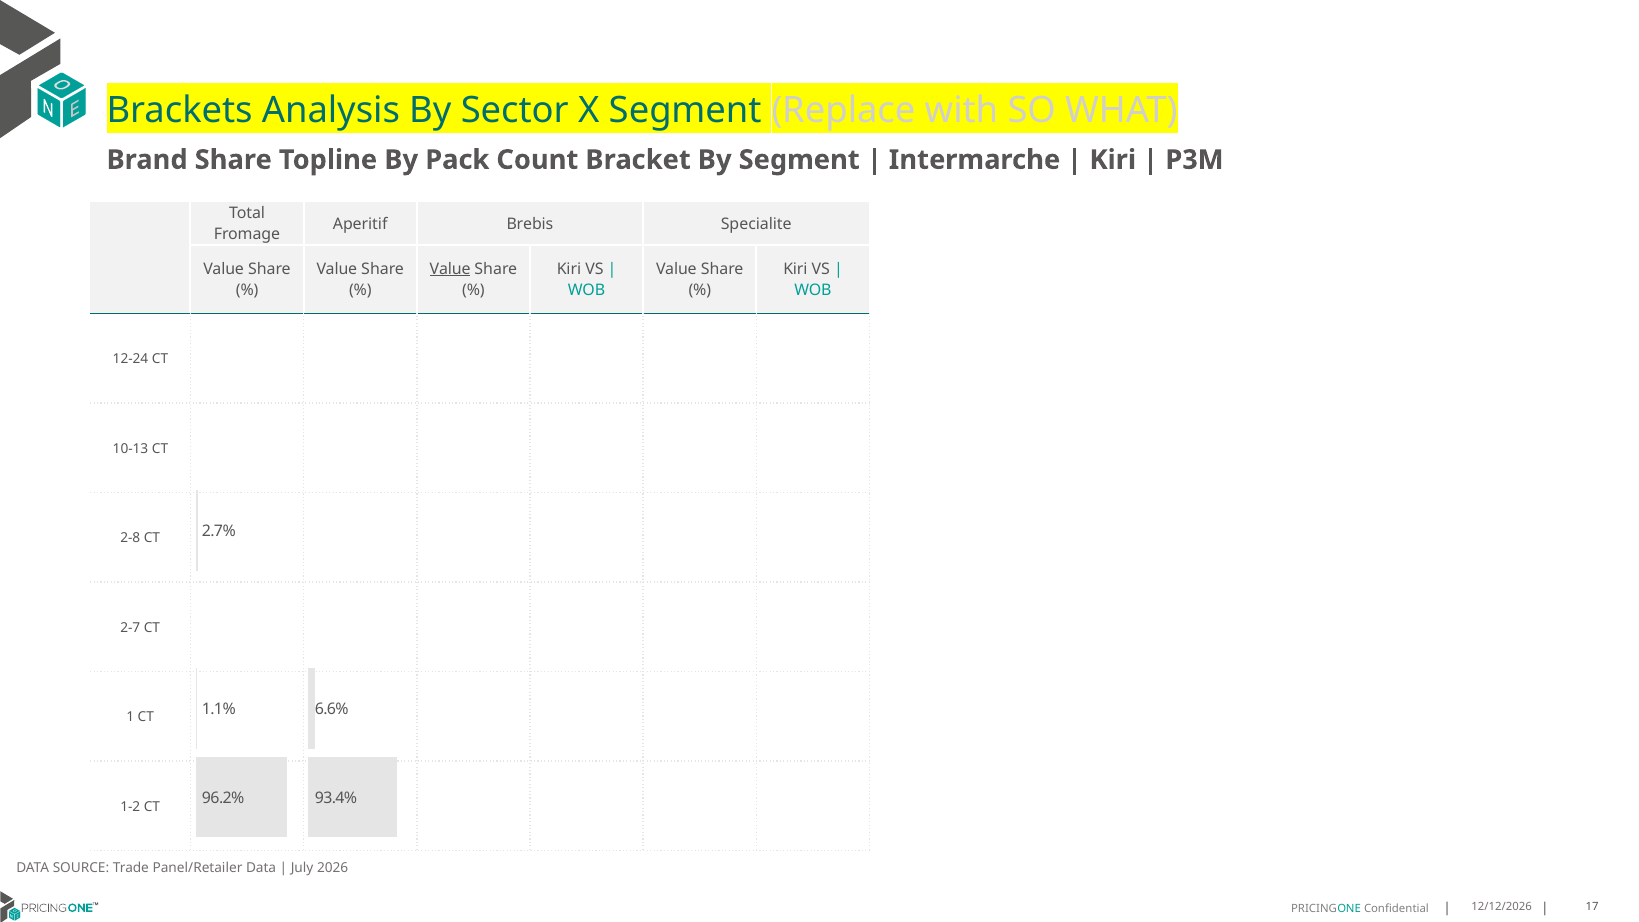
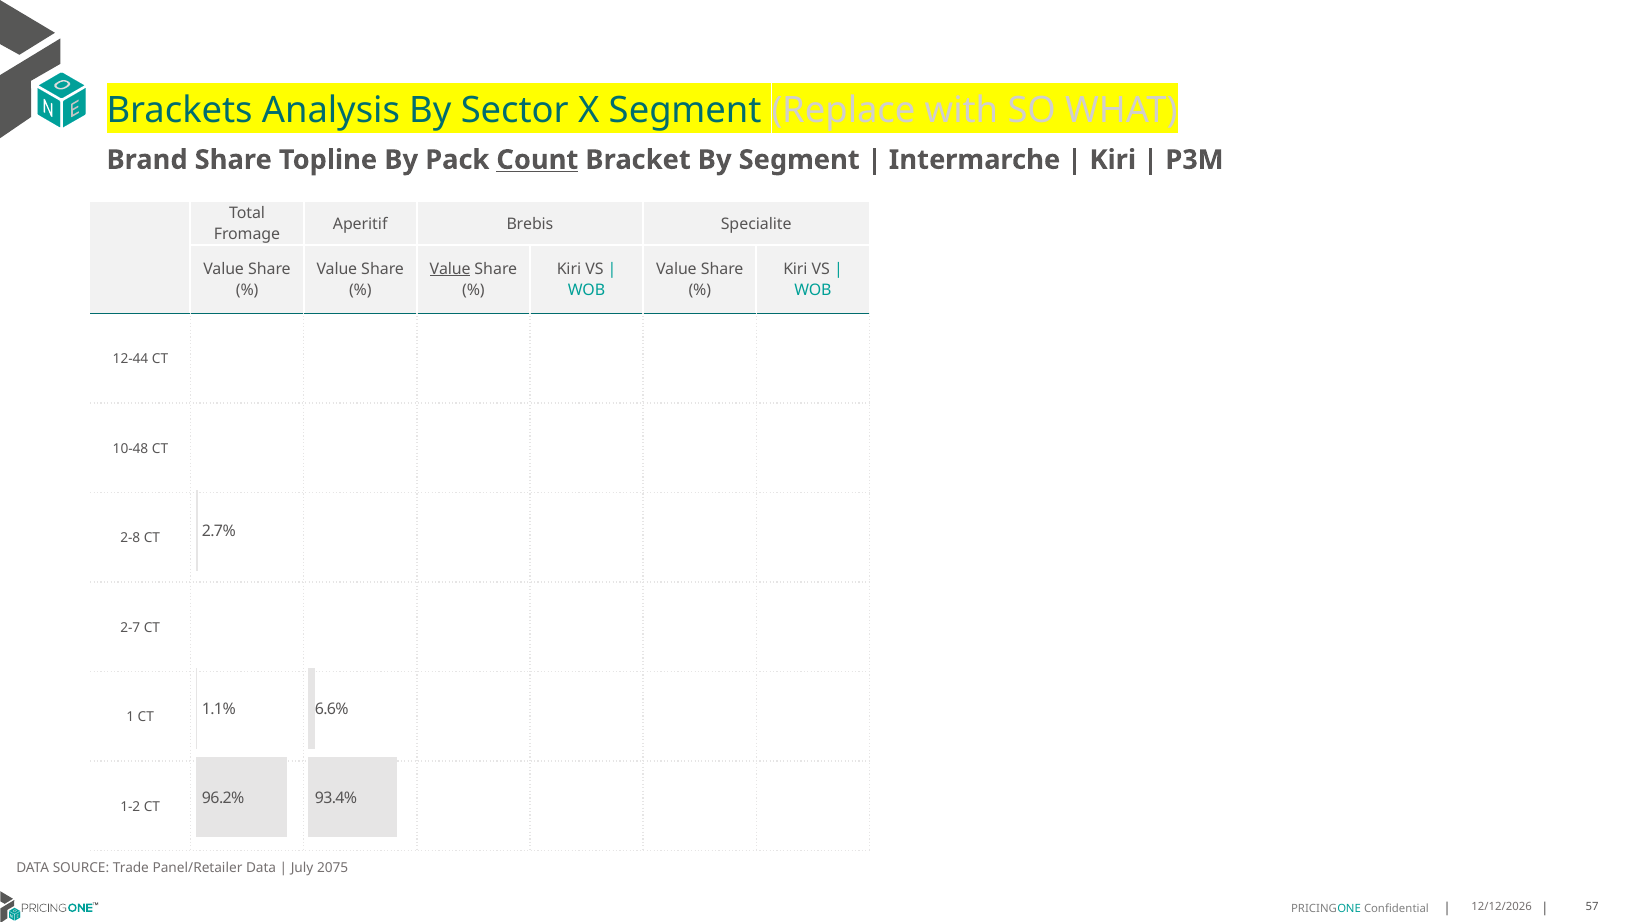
Count underline: none -> present (537, 160)
12-24: 12-24 -> 12-44 (130, 359)
10-13: 10-13 -> 10-48 (130, 449)
2026: 2026 -> 2075 (333, 868)
17: 17 -> 57 (1592, 906)
